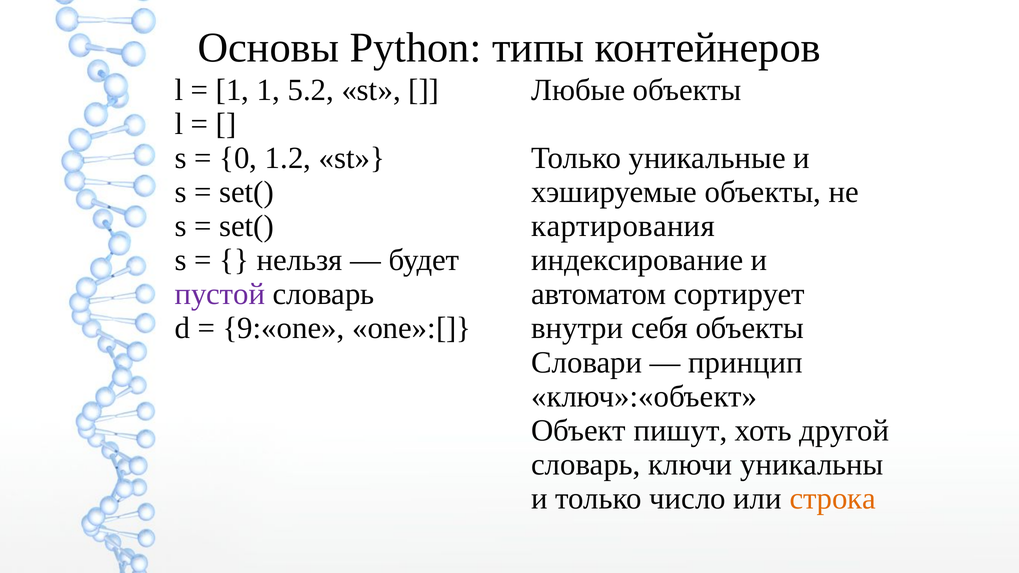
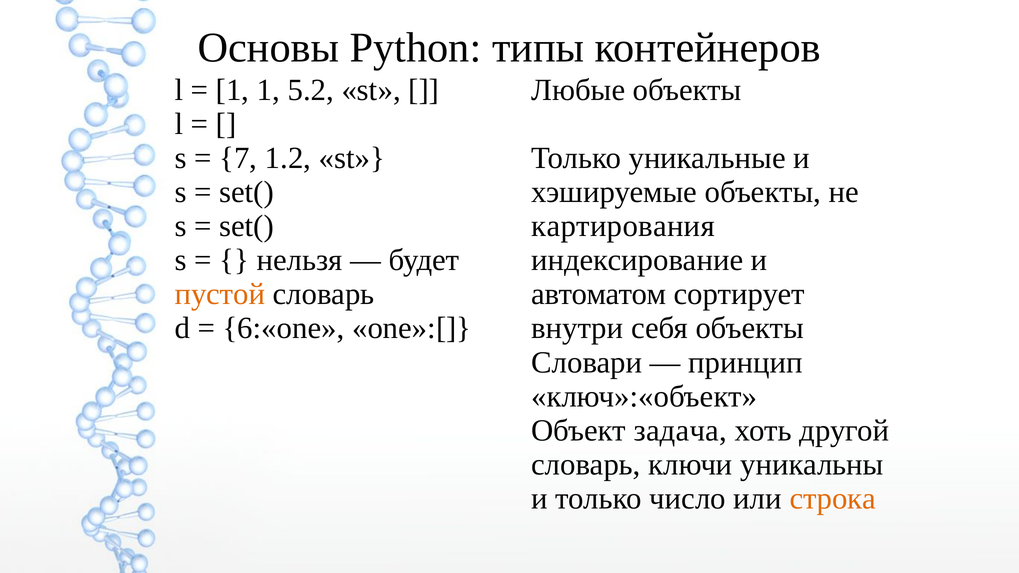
0: 0 -> 7 (238, 158)
пустой colour: purple -> orange (220, 294)
9:«one: 9:«one -> 6:«one (284, 328)
пишут: пишут -> задача (680, 431)
